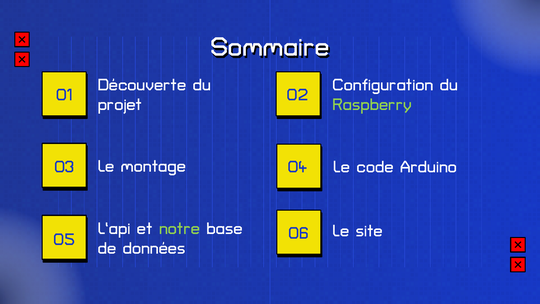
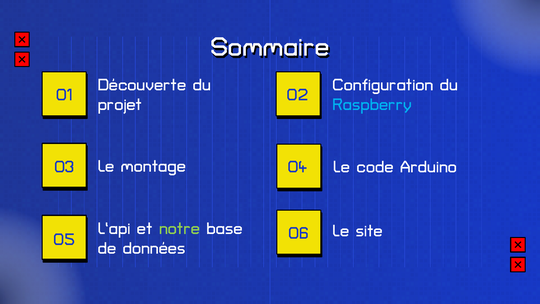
Raspberry colour: light green -> light blue (372, 105)
